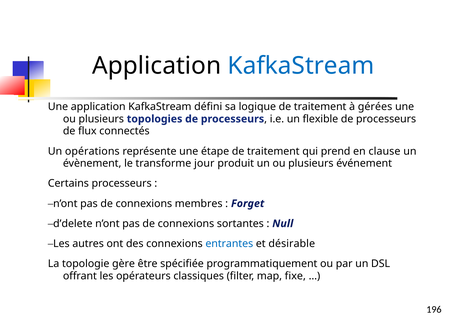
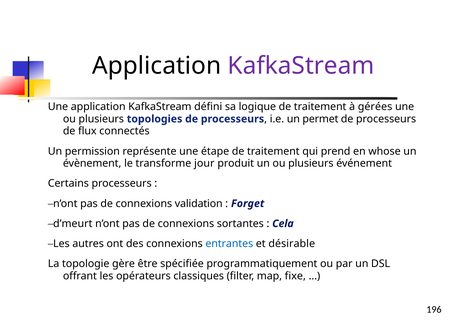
KafkaStream colour: blue -> purple (301, 66)
flexible: flexible -> permet (320, 119)
opérations: opérations -> permission (92, 151)
clause: clause -> whose (385, 151)
membres: membres -> validation (199, 204)
d’delete: d’delete -> d’meurt (73, 224)
Null: Null -> Cela (283, 224)
